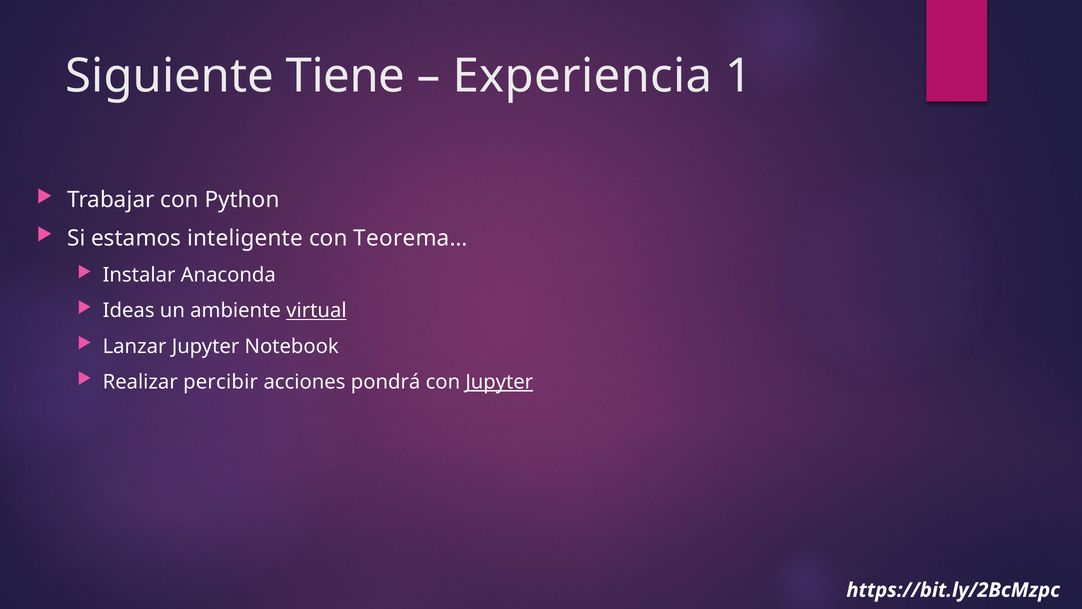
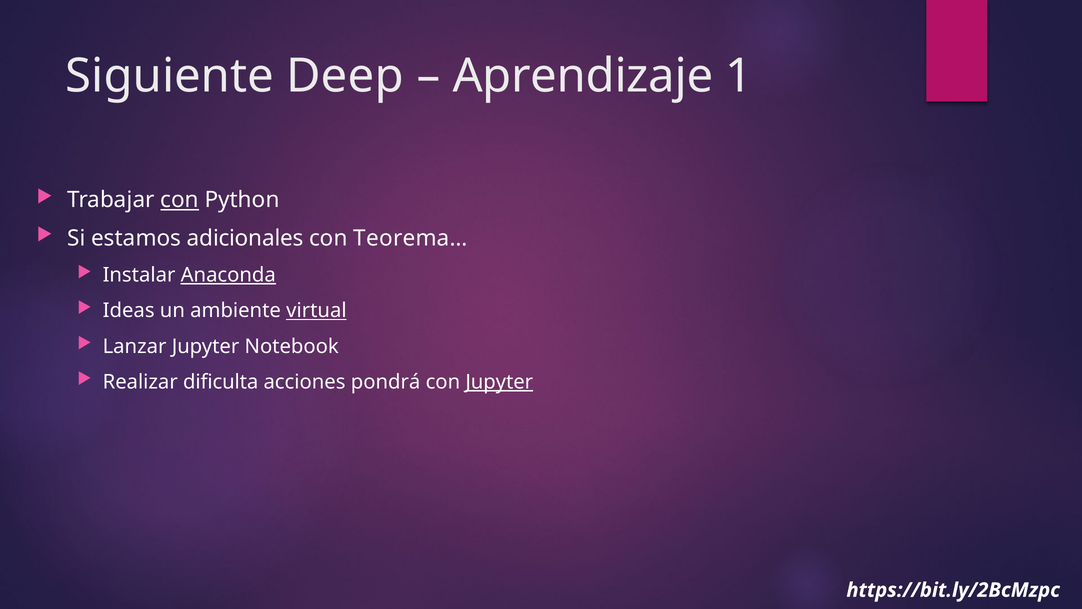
Tiene: Tiene -> Deep (345, 76)
Experiencia: Experiencia -> Aprendizaje (583, 76)
con underline: none -> present (180, 200)
inteligente: inteligente -> adicionales (245, 238)
Anaconda underline: none -> present (228, 275)
percibir: percibir -> dificulta (221, 382)
